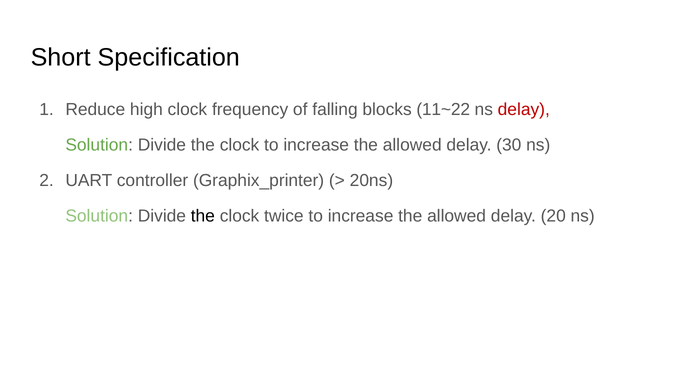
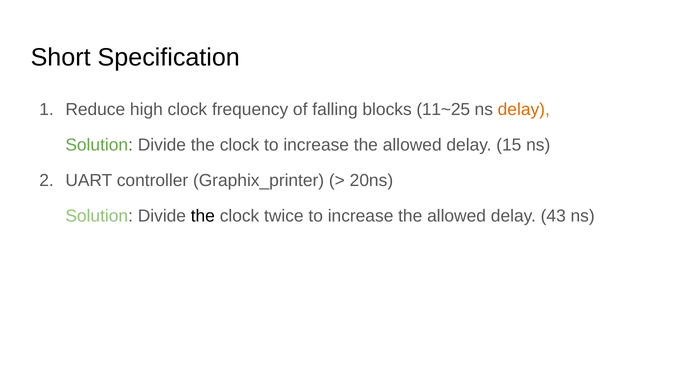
11~22: 11~22 -> 11~25 (443, 109)
delay colour: red -> orange (524, 109)
30: 30 -> 15 (509, 145)
20: 20 -> 43 (553, 216)
